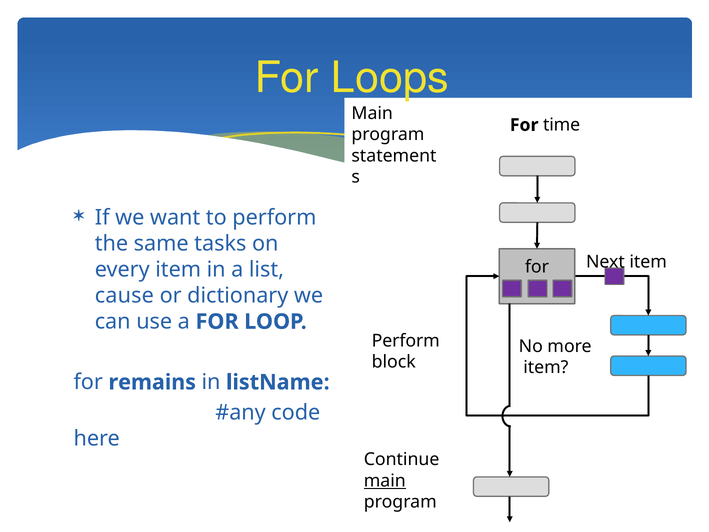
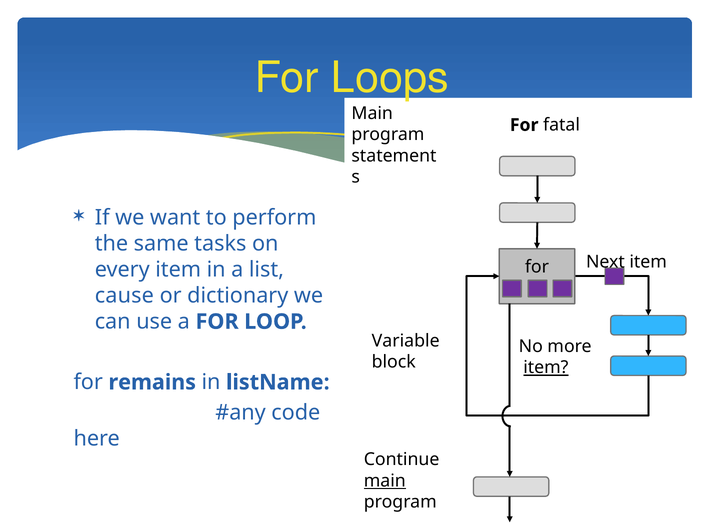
time: time -> fatal (562, 125)
Perform: Perform -> Variable (406, 341)
item underline: none -> present (546, 367)
